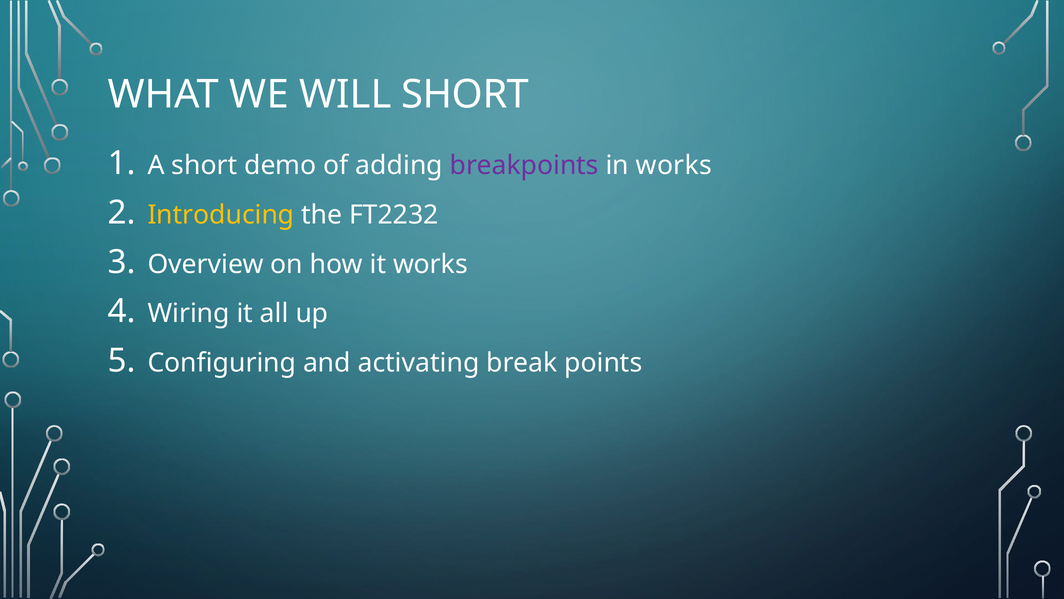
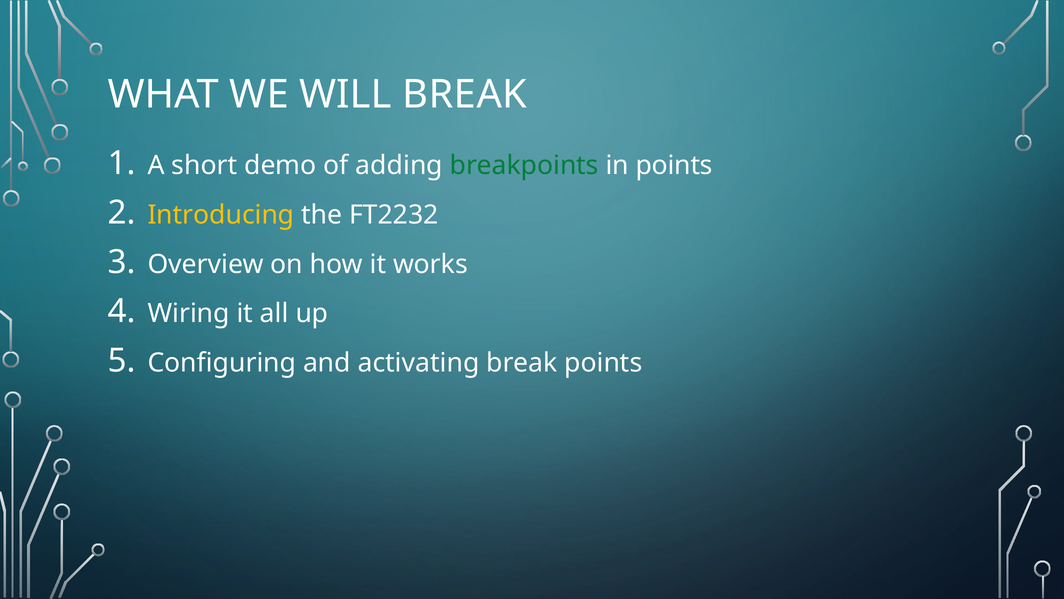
WILL SHORT: SHORT -> BREAK (465, 94)
breakpoints colour: purple -> green (524, 165)
in works: works -> points (674, 165)
